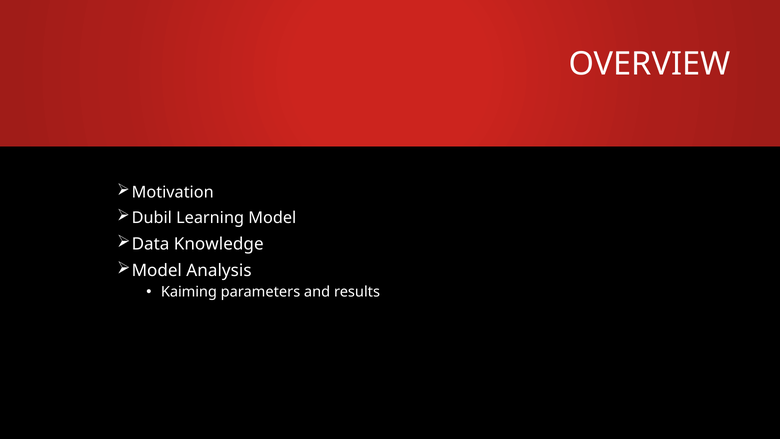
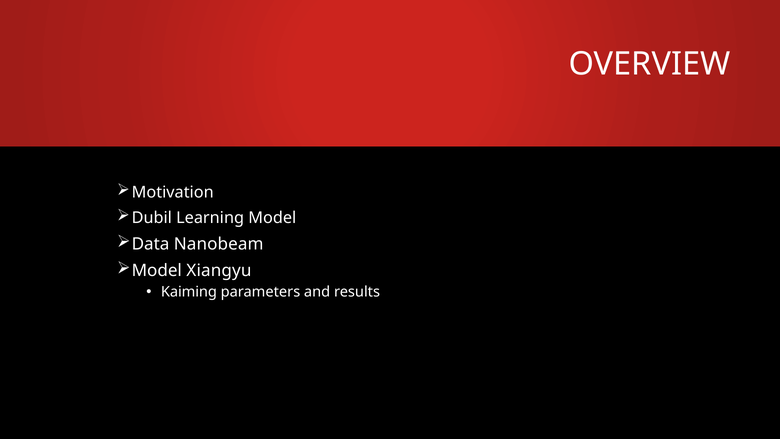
Knowledge: Knowledge -> Nanobeam (219, 244)
Analysis: Analysis -> Xiangyu (219, 270)
